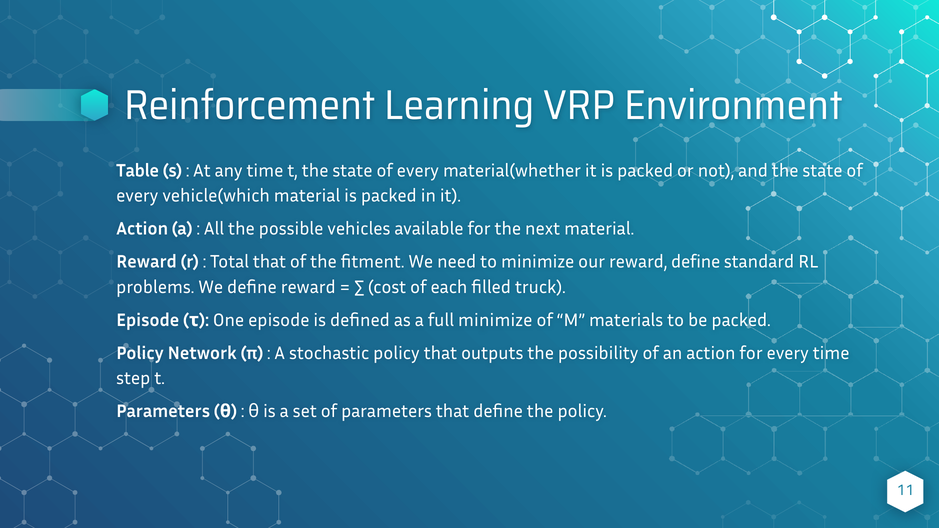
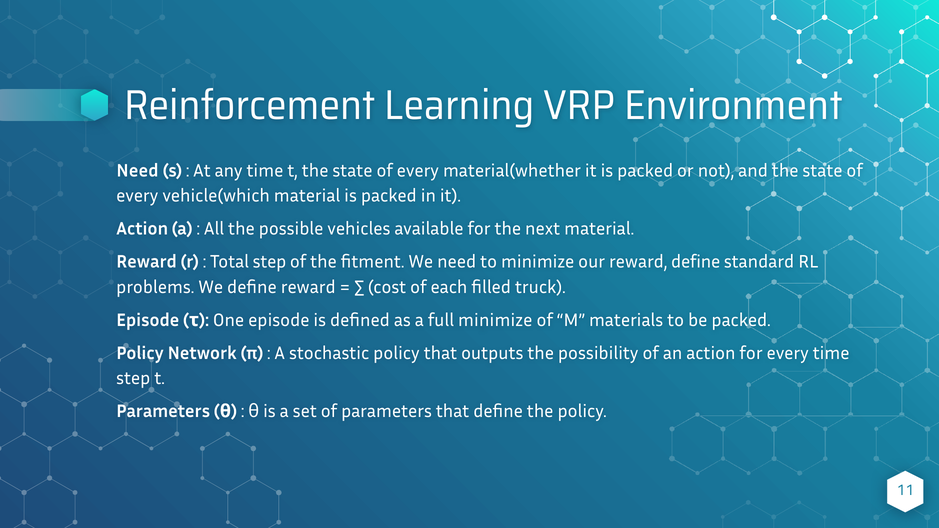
Table: Table -> Need (137, 171)
Total that: that -> step (270, 262)
